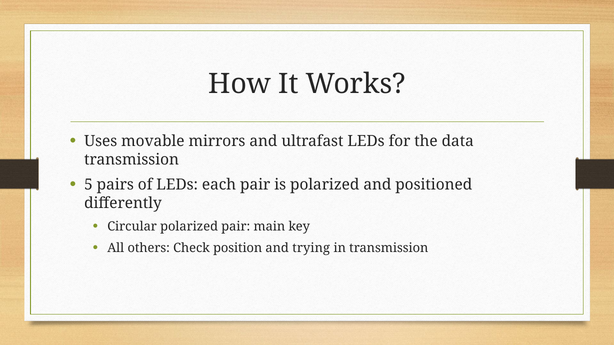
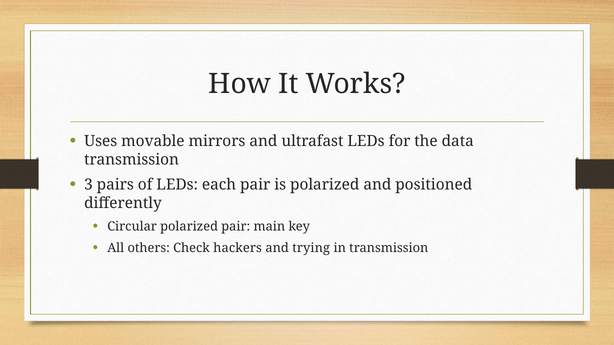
5: 5 -> 3 (89, 185)
position: position -> hackers (238, 248)
